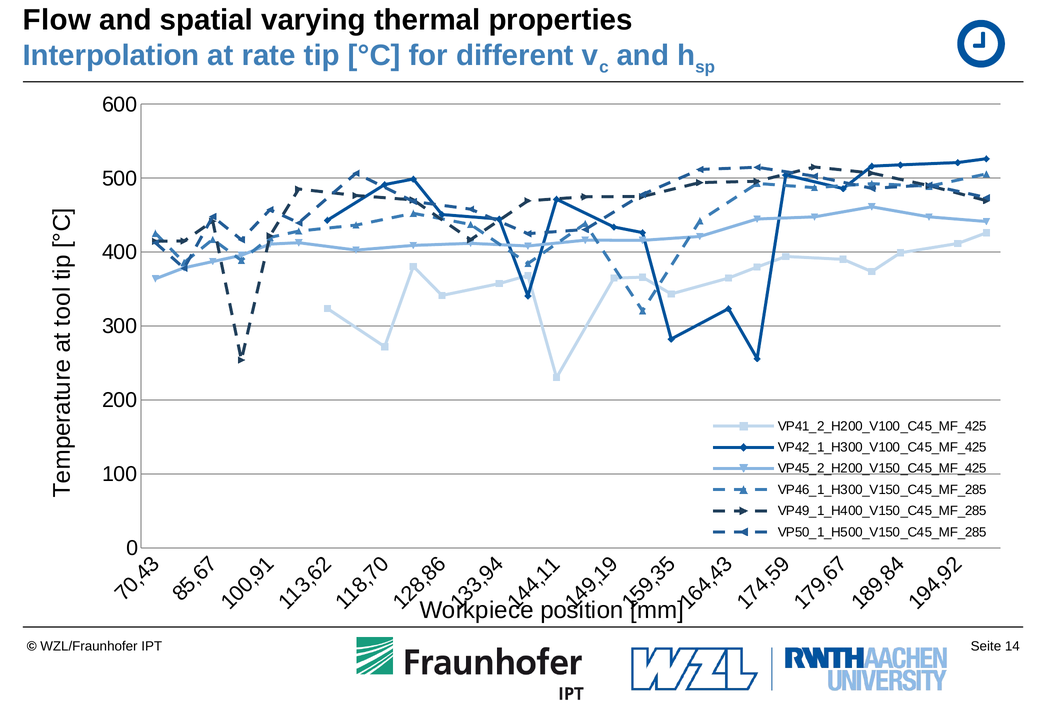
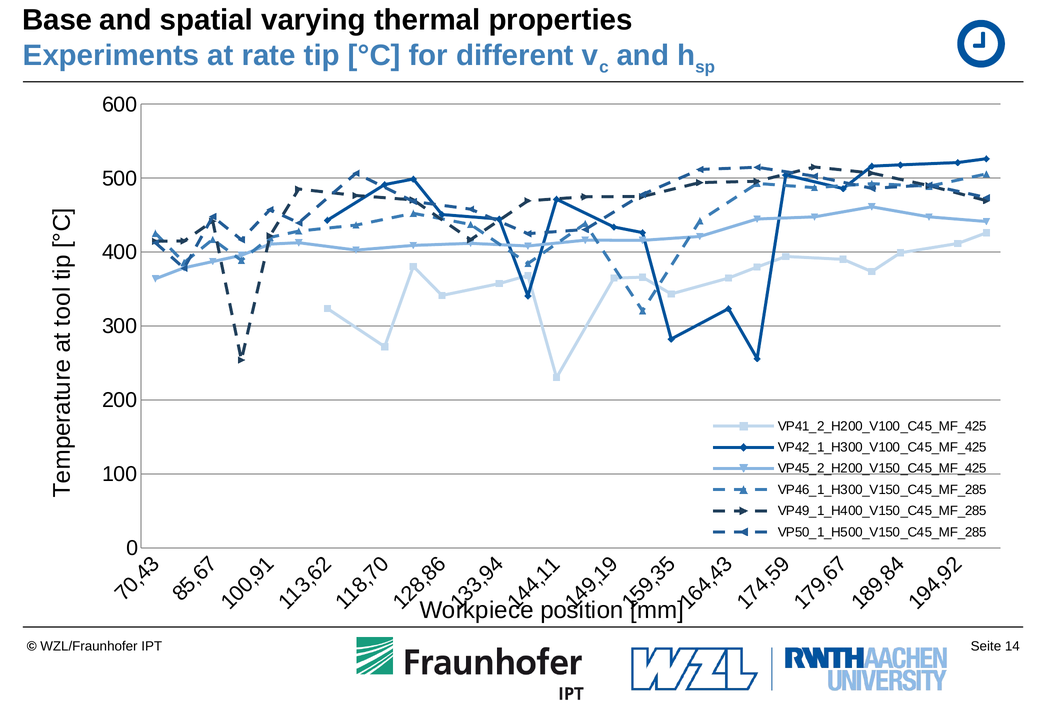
Flow: Flow -> Base (57, 20)
Interpolation: Interpolation -> Experiments (111, 55)
